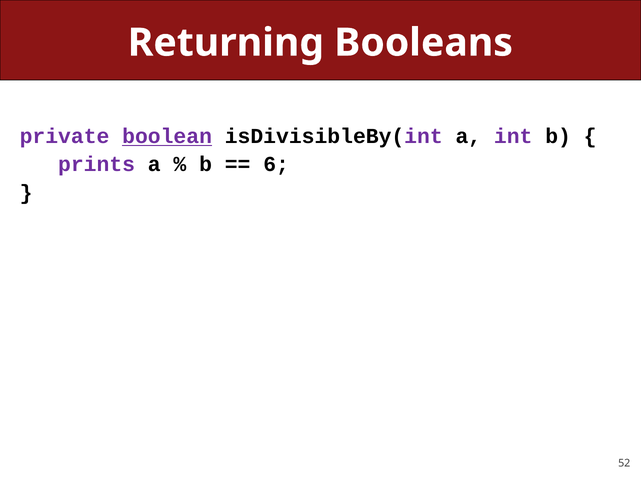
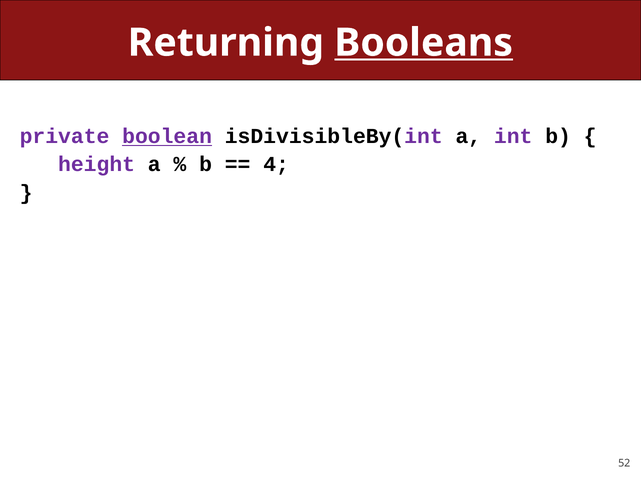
Booleans underline: none -> present (424, 43)
prints: prints -> height (97, 165)
6: 6 -> 4 (276, 165)
